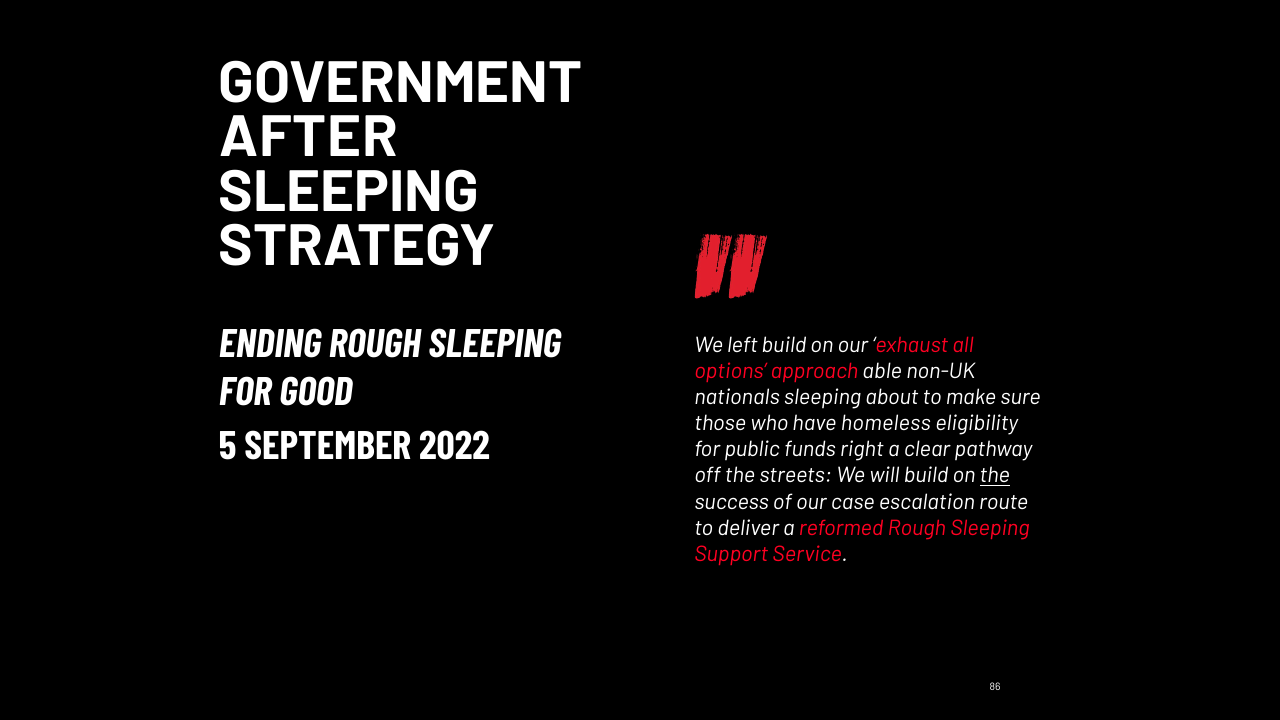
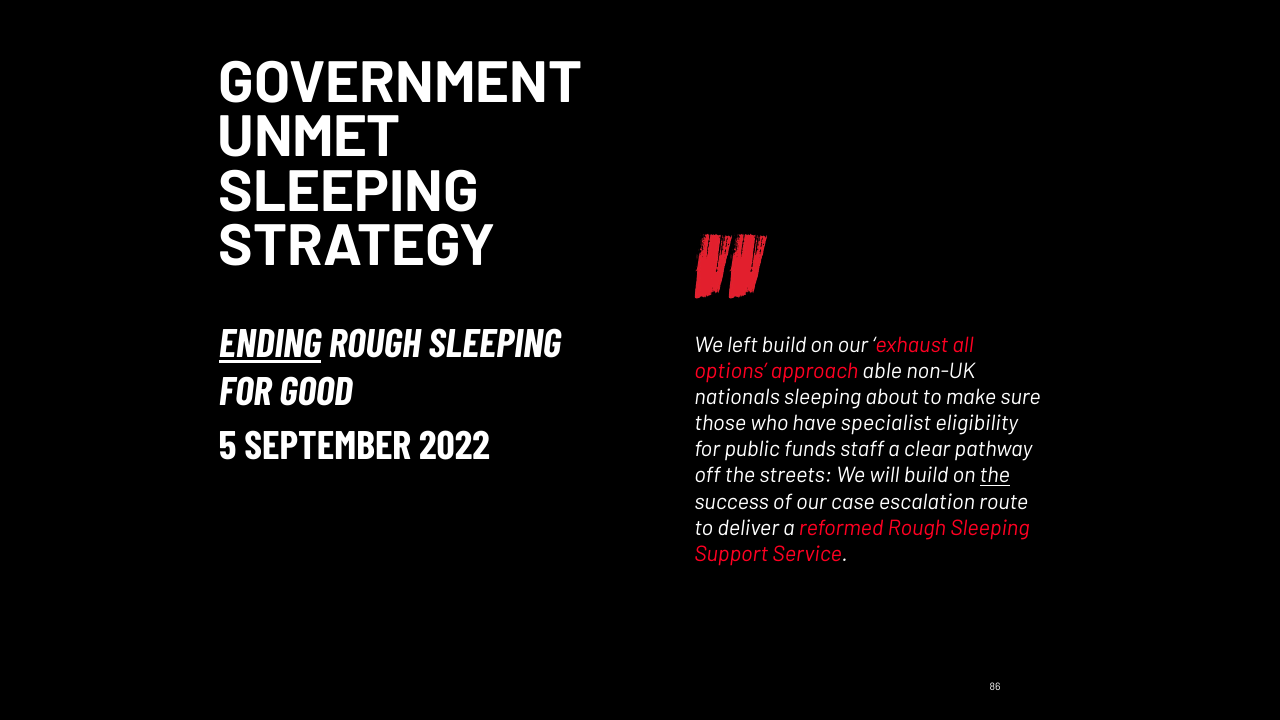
AFTER: AFTER -> UNMET (309, 137)
ENDING underline: none -> present (270, 344)
homeless: homeless -> specialist (886, 423)
right: right -> staff (862, 450)
